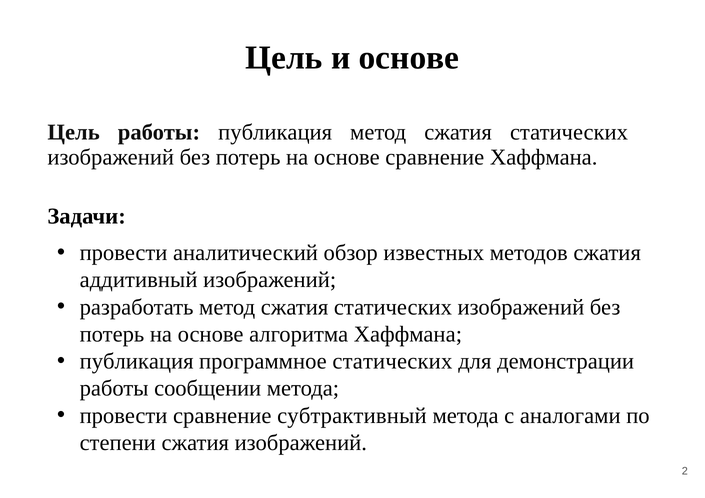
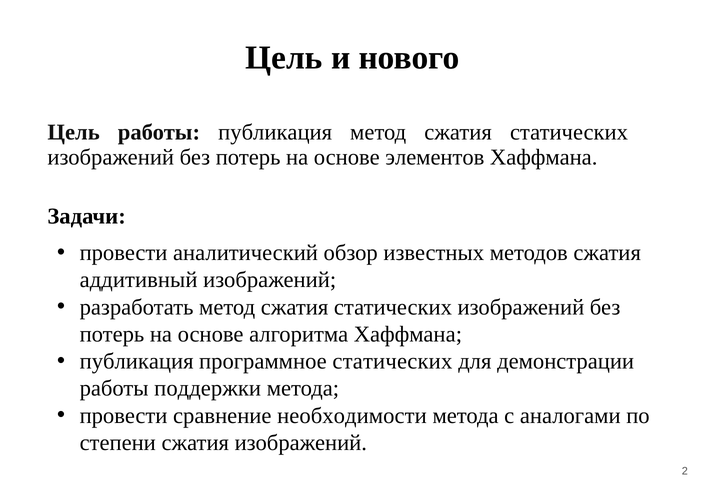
и основе: основе -> нового (409, 58)
основе сравнение: сравнение -> элементов (435, 158)
сообщении: сообщении -> поддержки (208, 389)
субтрактивный: субтрактивный -> необходимости (352, 416)
